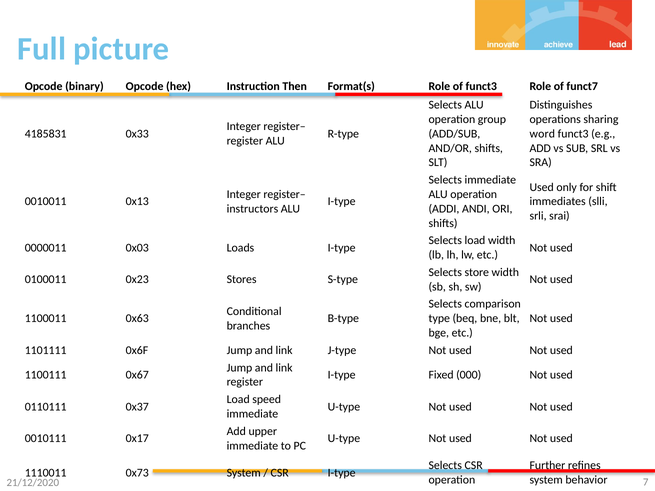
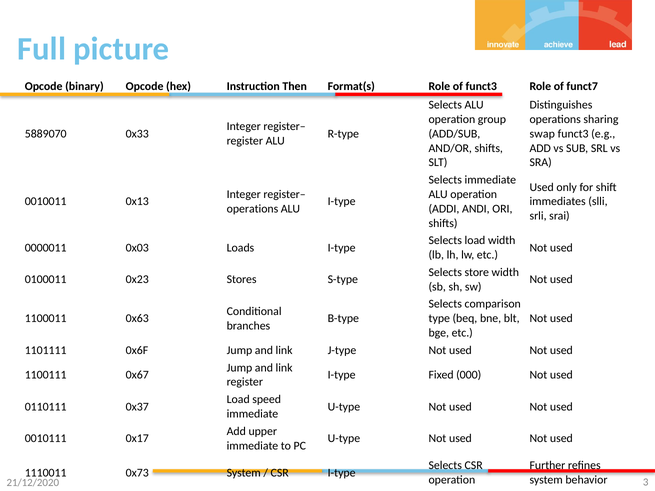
4185831: 4185831 -> 5889070 (46, 134)
word: word -> swap (542, 134)
instructors: instructors -> operations (252, 209)
7: 7 -> 3 (646, 483)
